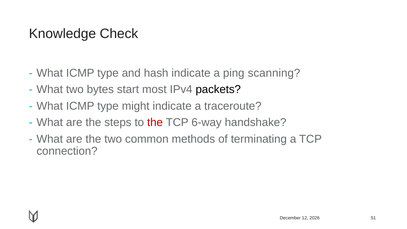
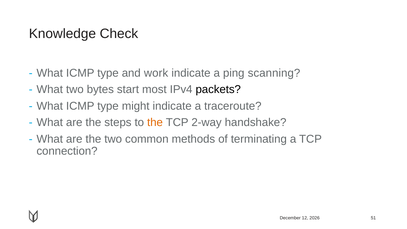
hash: hash -> work (156, 73)
the colour: red -> orange (155, 122)
6-way: 6-way -> 2-way (207, 122)
